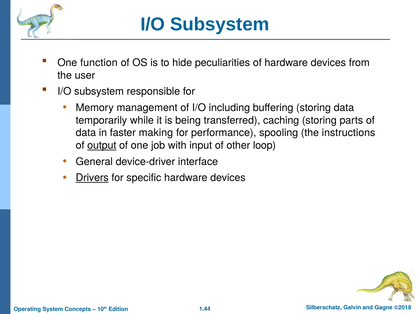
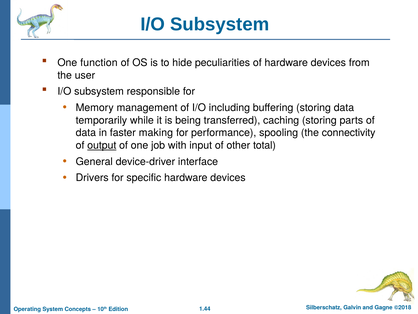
instructions: instructions -> connectivity (349, 133)
loop: loop -> total (264, 145)
Drivers underline: present -> none (92, 178)
